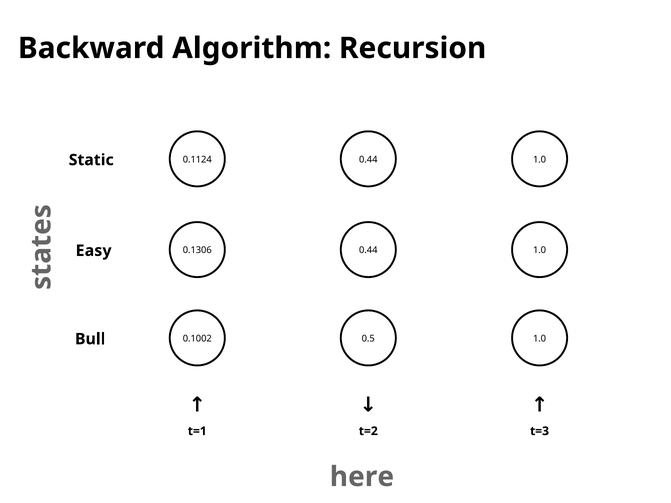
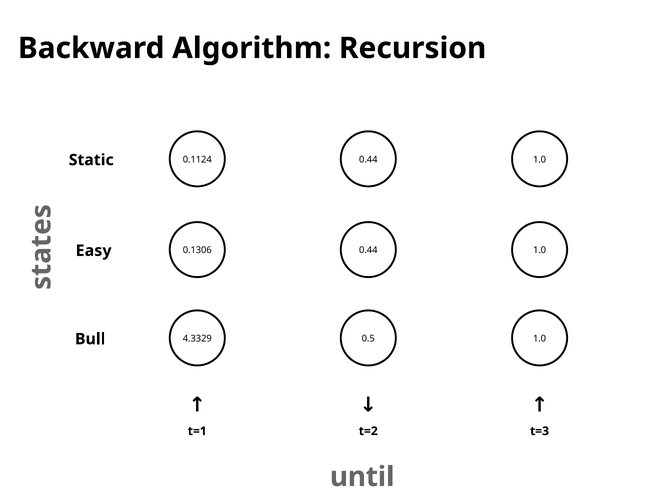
0.1002: 0.1002 -> 4.3329 (197, 339)
here: here -> until (362, 477)
